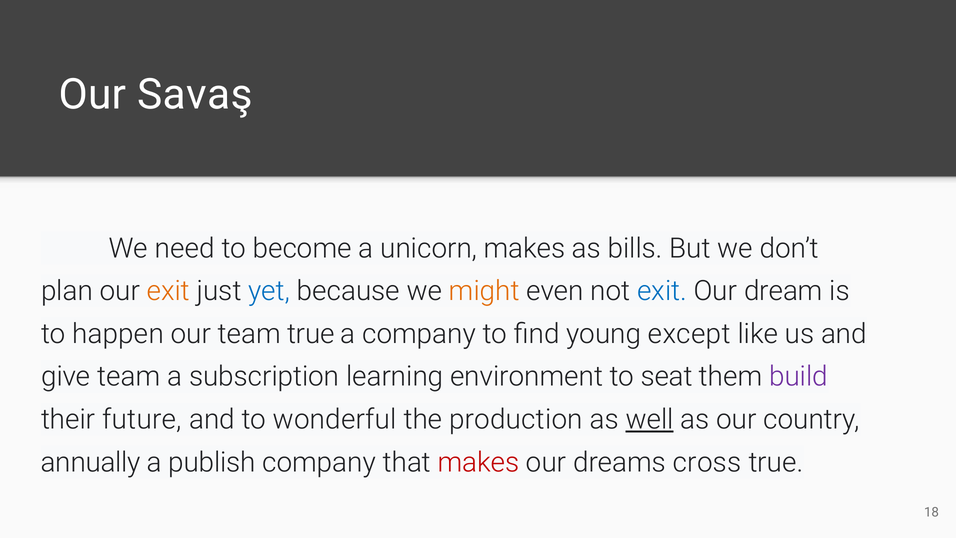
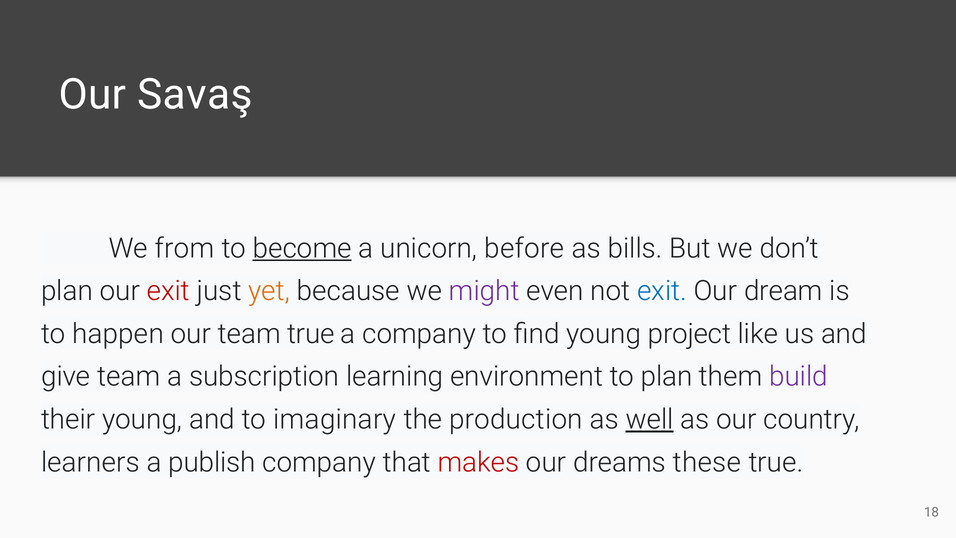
need: need -> from (185, 248)
become underline: none -> present (302, 248)
unicorn makes: makes -> before (524, 248)
exit colour: orange -> red (168, 291)
yet colour: blue -> orange (269, 291)
might colour: orange -> purple (484, 291)
except: except -> project (689, 334)
to seat: seat -> plan (667, 377)
their future: future -> young (142, 419)
wonderful: wonderful -> imaginary (335, 419)
annually: annually -> learners (90, 462)
cross: cross -> these (707, 462)
